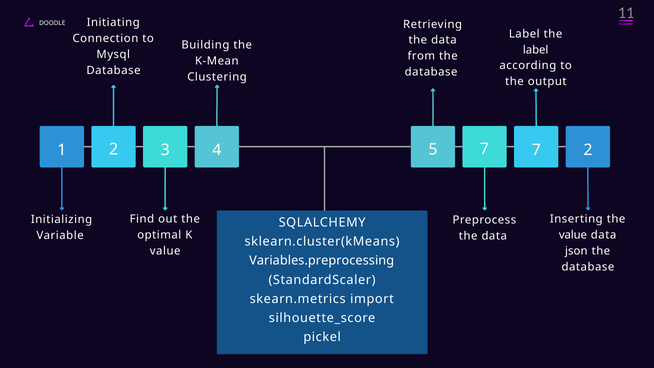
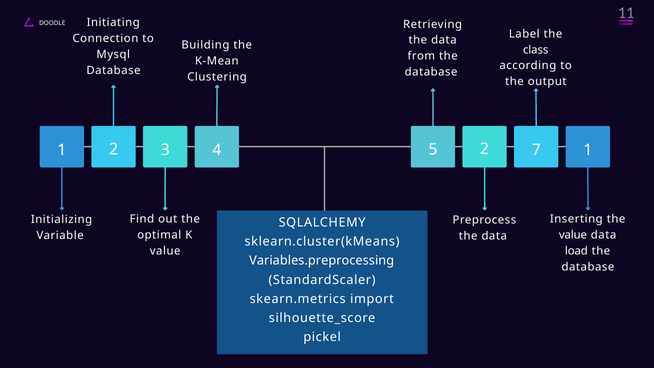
label: label -> class (536, 50)
5 7: 7 -> 2 (484, 149)
7 2: 2 -> 1 (588, 150)
json: json -> load (576, 251)
